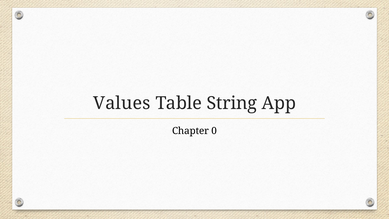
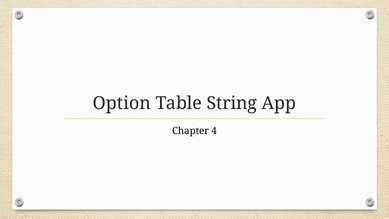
Values: Values -> Option (122, 103)
0: 0 -> 4 (214, 131)
